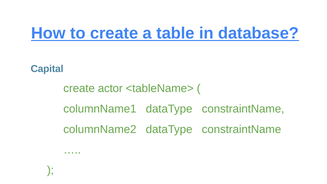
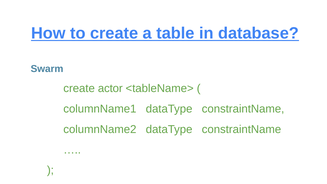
Capital: Capital -> Swarm (47, 69)
